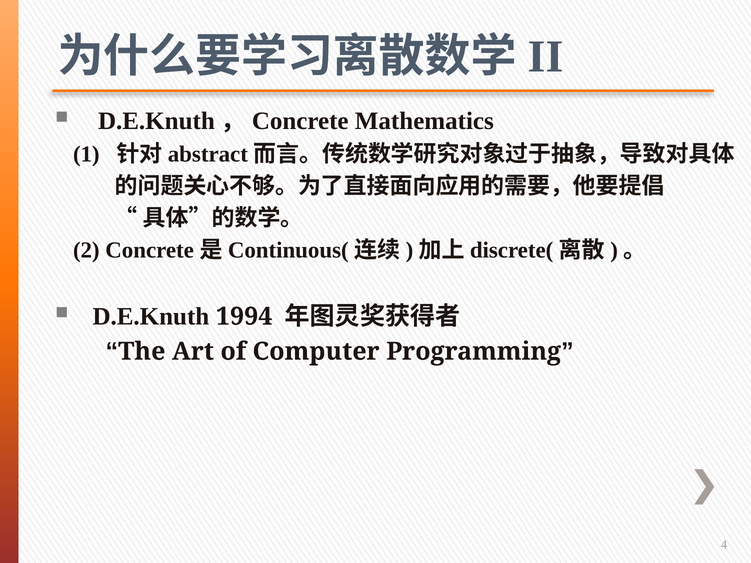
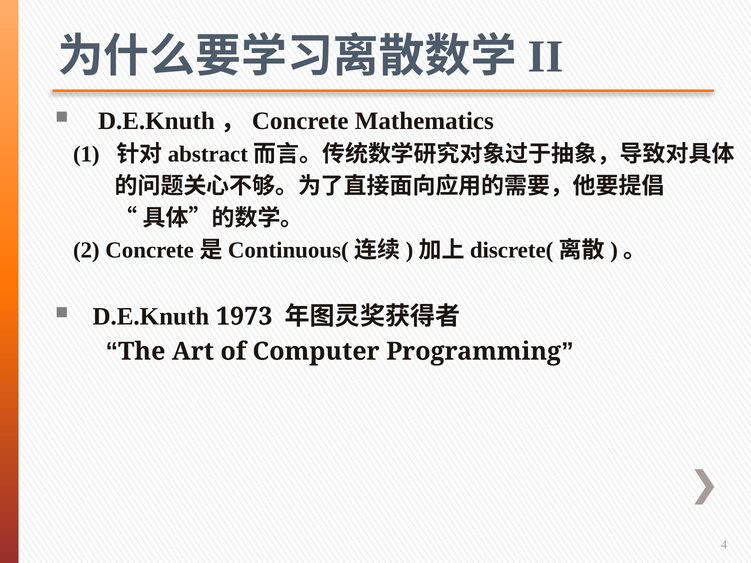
1994: 1994 -> 1973 (244, 317)
